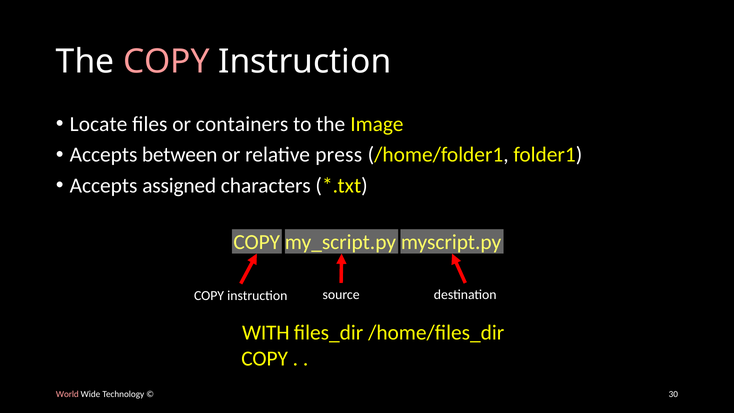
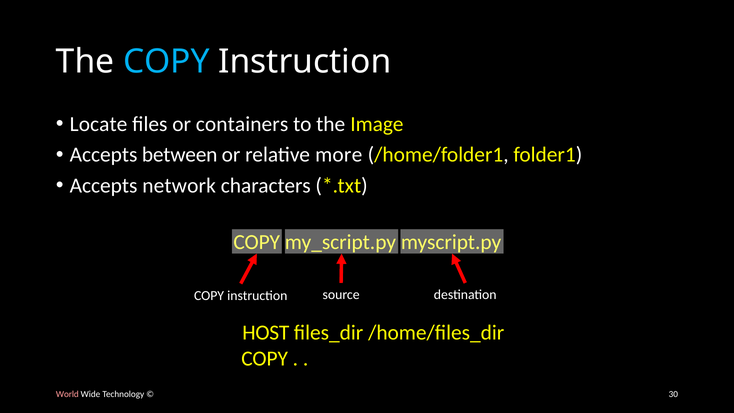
COPY colour: pink -> light blue (166, 62)
press: press -> more (339, 155)
assigned: assigned -> network (179, 186)
WITH: WITH -> HOST (266, 333)
